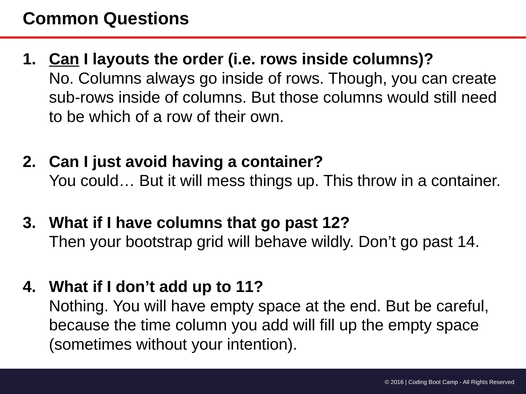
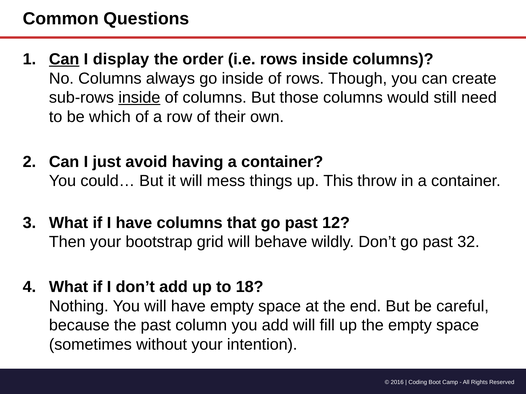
layouts: layouts -> display (121, 59)
inside underline: none -> present (139, 98)
14: 14 -> 32 (468, 242)
11: 11 -> 18 (250, 287)
the time: time -> past (156, 326)
